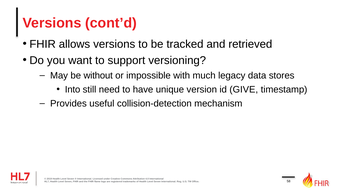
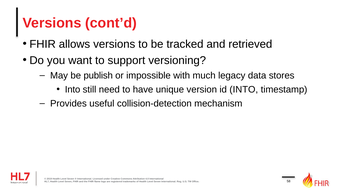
without: without -> publish (98, 76)
id GIVE: GIVE -> INTO (244, 90)
